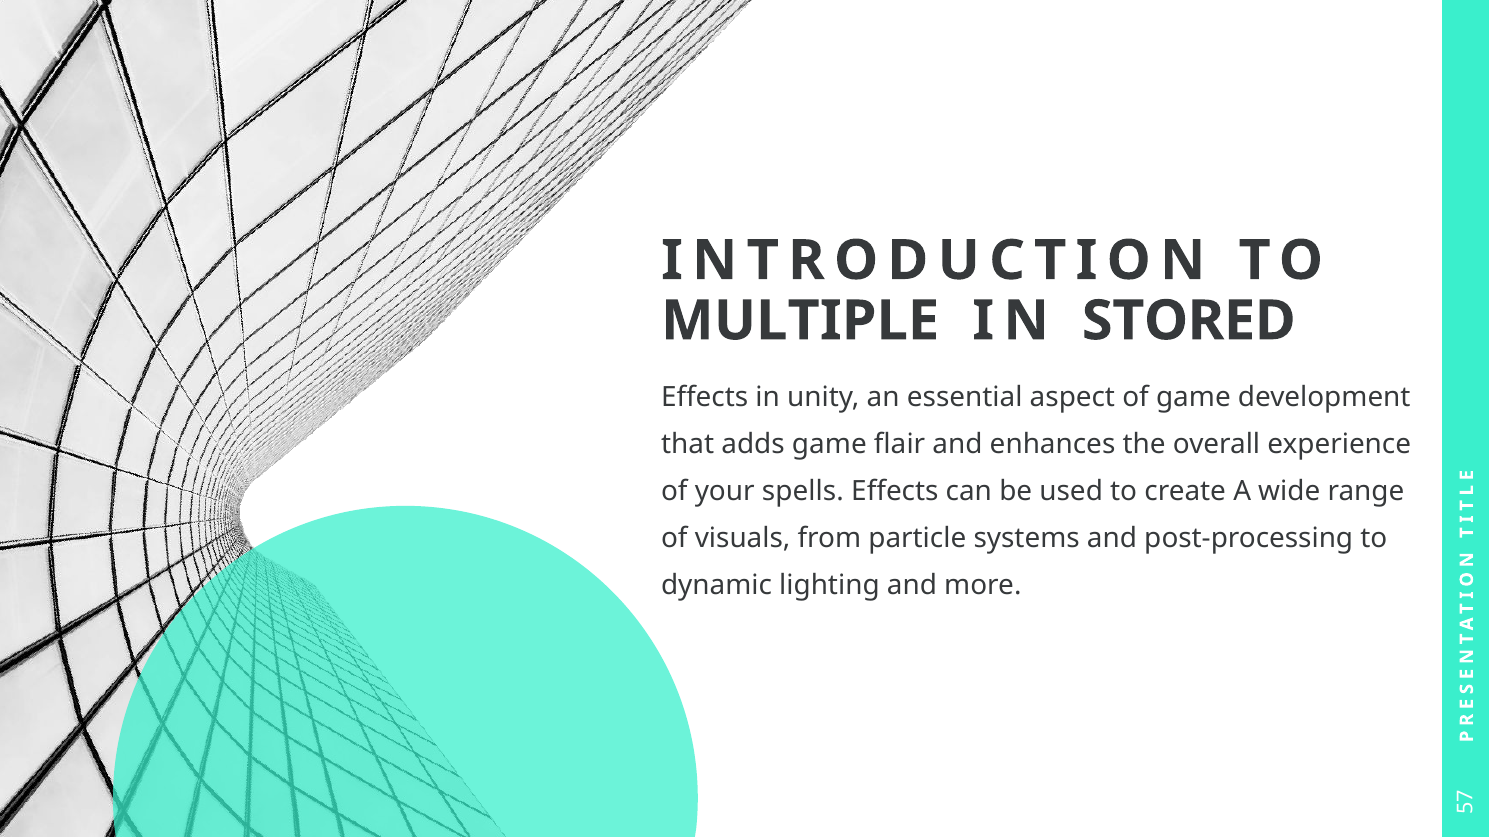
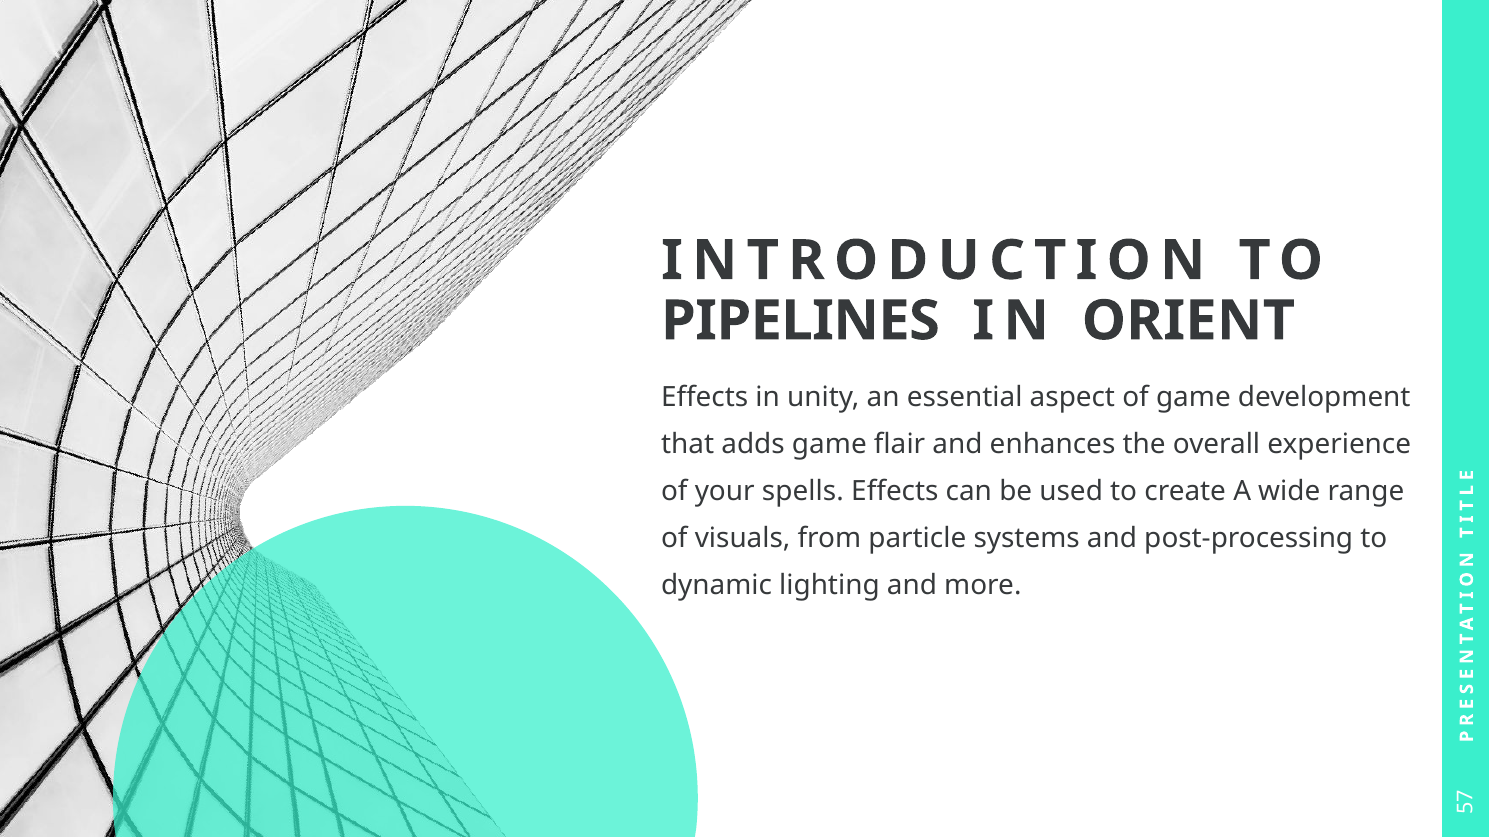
MULTIPLE: MULTIPLE -> PIPELINES (800, 321)
STORED: STORED -> ORIENT (1188, 321)
